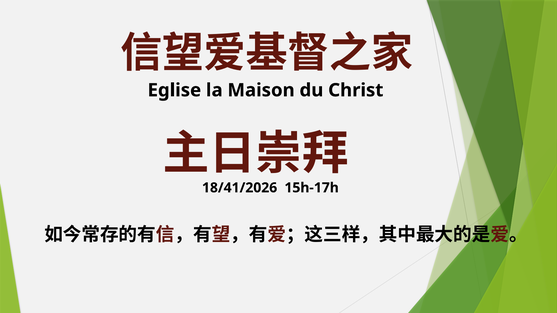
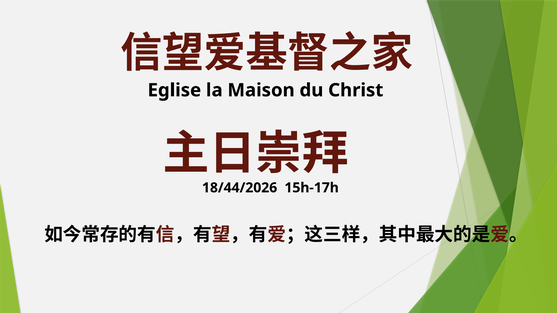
18/41/2026: 18/41/2026 -> 18/44/2026 (240, 188)
